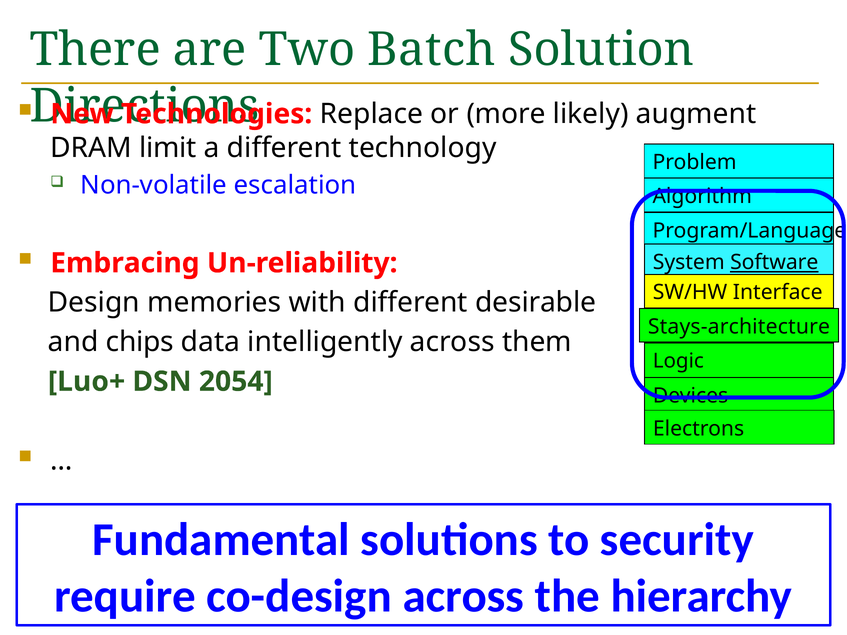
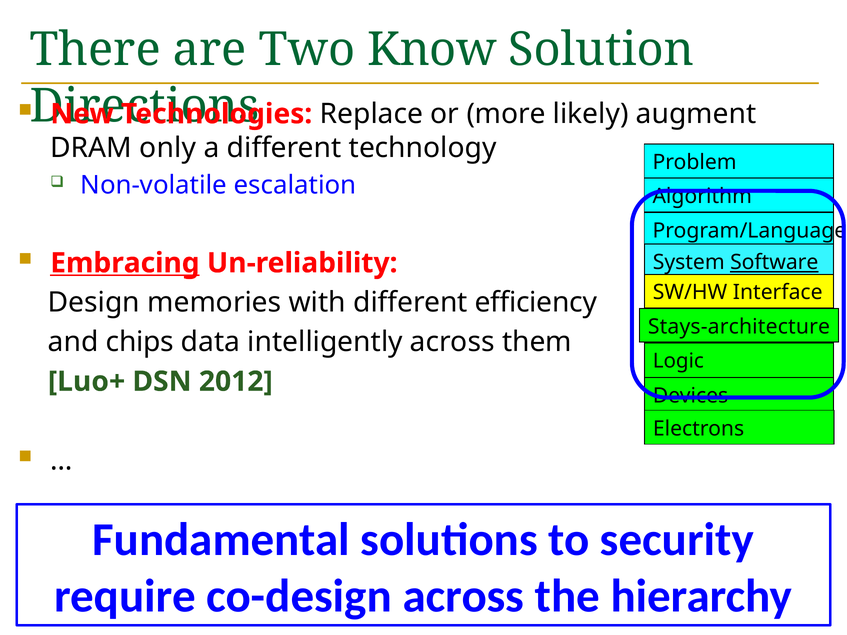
Batch: Batch -> Know (432, 50)
limit: limit -> only (168, 148)
Embracing underline: none -> present (125, 263)
desirable: desirable -> efficiency (536, 303)
2054: 2054 -> 2012 (236, 382)
